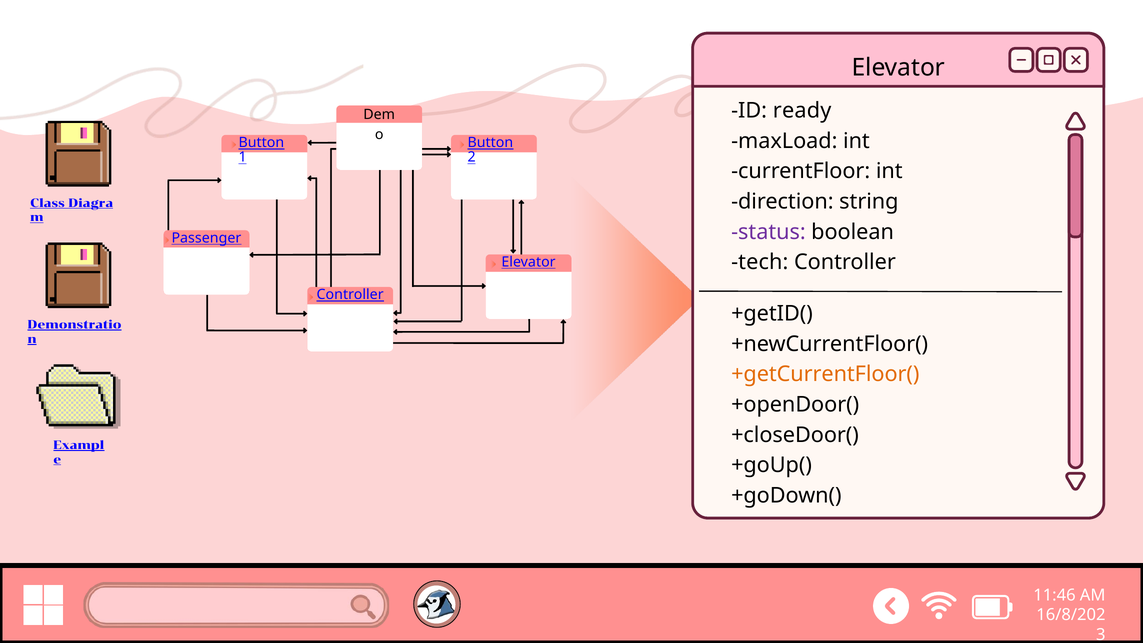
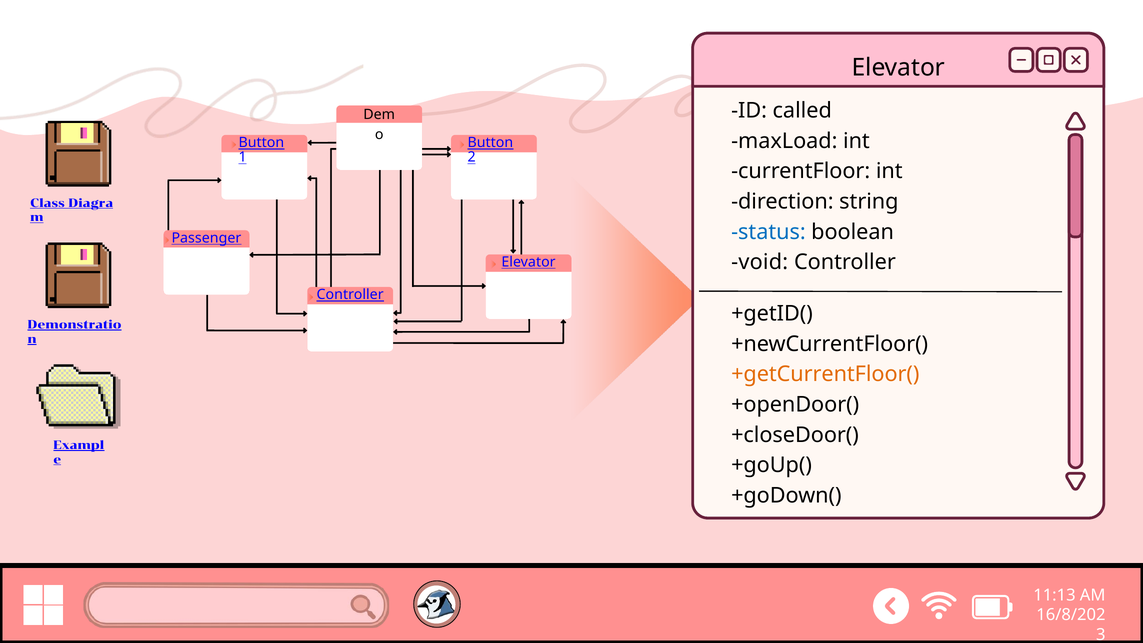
ready: ready -> called (802, 111)
status colour: purple -> blue (768, 232)
tech: tech -> void (760, 262)
11:46: 11:46 -> 11:13 (1054, 595)
